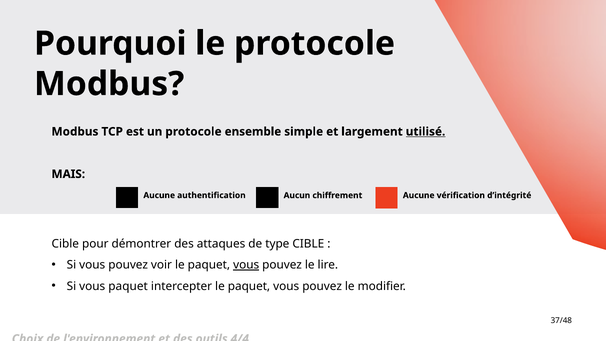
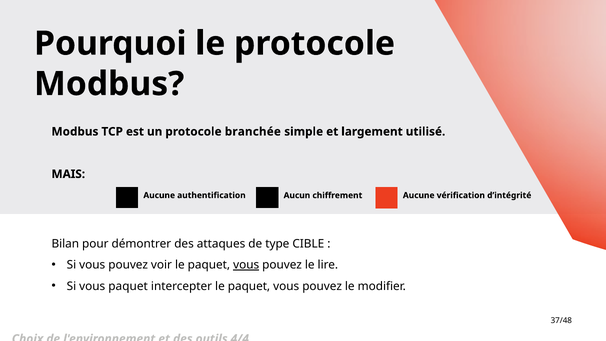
ensemble: ensemble -> branchée (253, 132)
utilisé underline: present -> none (426, 132)
Cible: Cible -> Bilan (65, 244)
